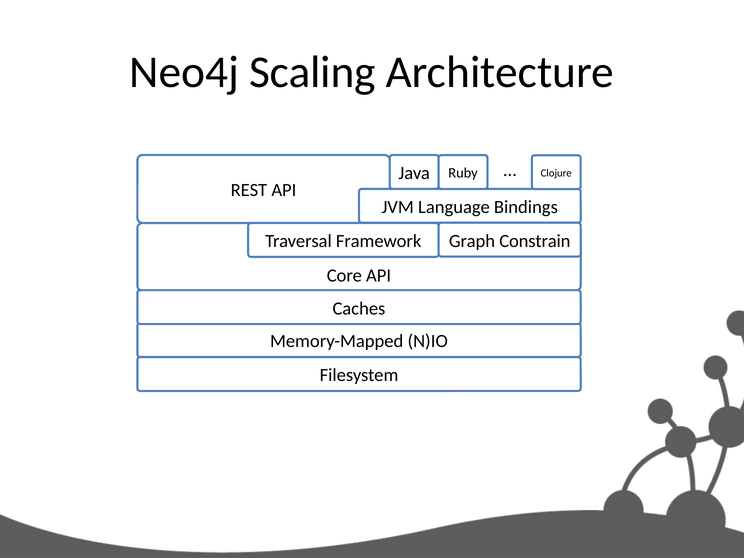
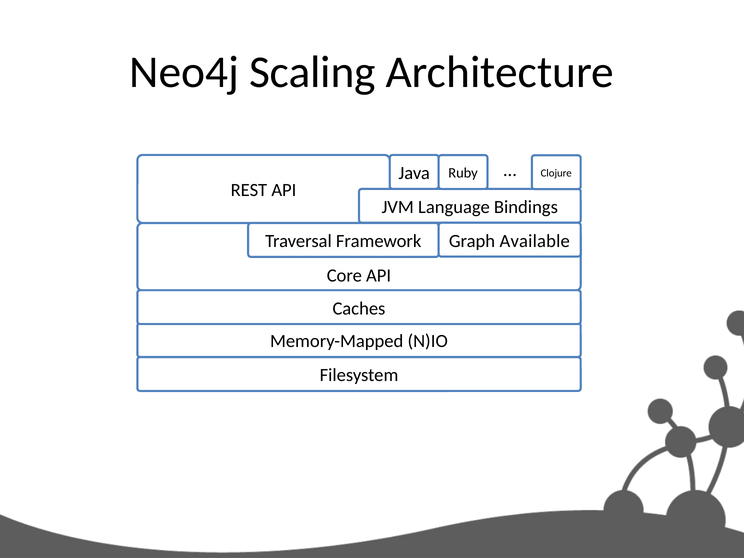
Constrain: Constrain -> Available (535, 241)
